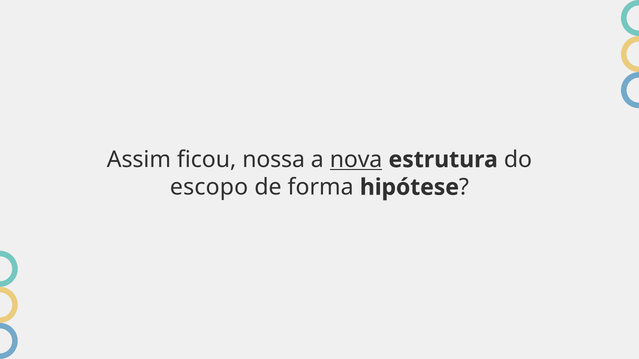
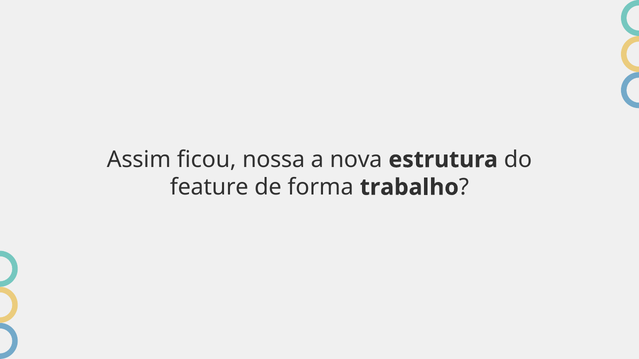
nova underline: present -> none (356, 160)
escopo: escopo -> feature (209, 187)
hipótese: hipótese -> trabalho (409, 187)
